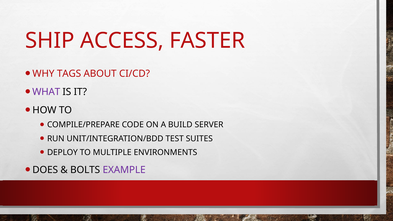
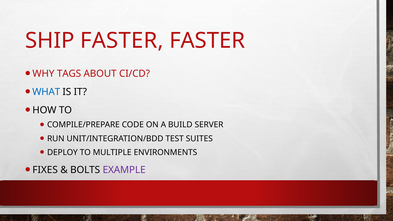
SHIP ACCESS: ACCESS -> FASTER (122, 41)
WHAT colour: purple -> blue (46, 92)
DOES: DOES -> FIXES (45, 170)
